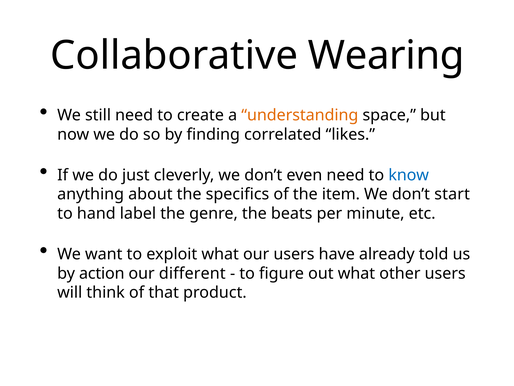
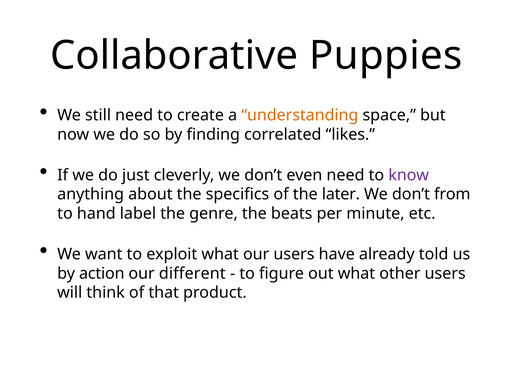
Wearing: Wearing -> Puppies (386, 56)
know colour: blue -> purple (409, 175)
item: item -> later (341, 194)
start: start -> from (452, 194)
